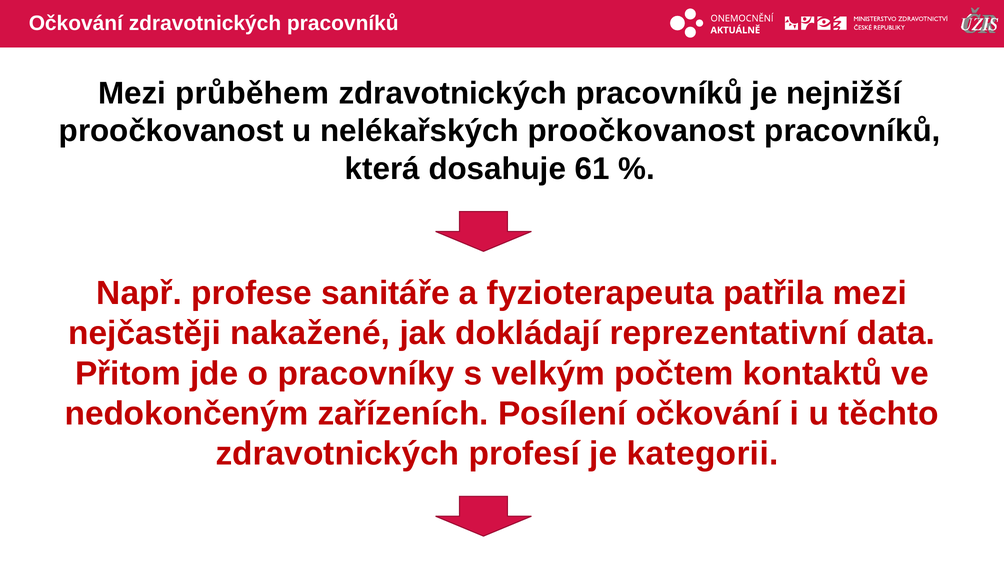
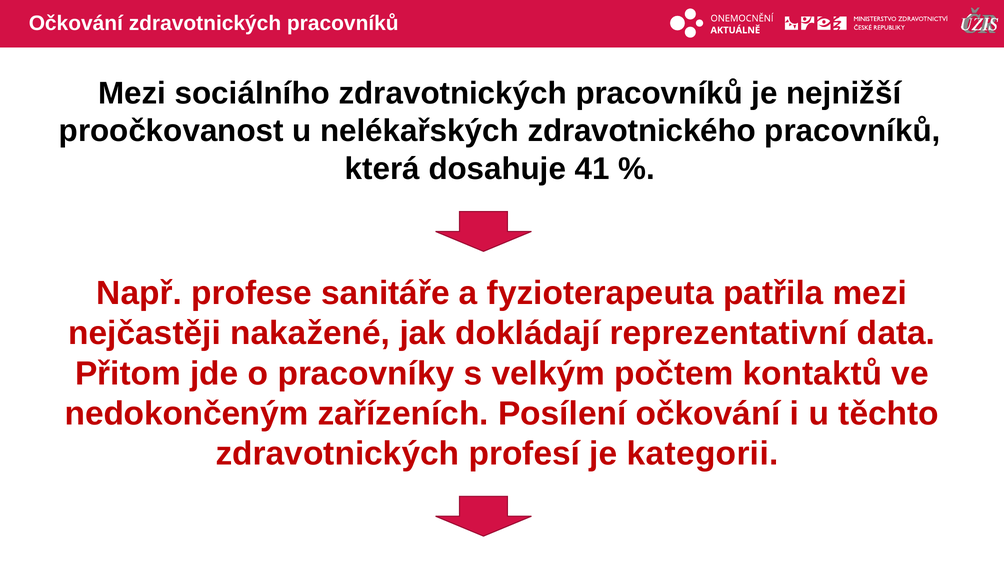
průběhem: průběhem -> sociálního (252, 93)
nelékařských proočkovanost: proočkovanost -> zdravotnického (642, 131)
61: 61 -> 41 (592, 169)
